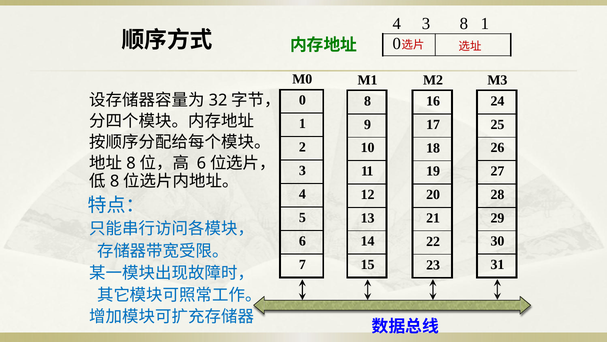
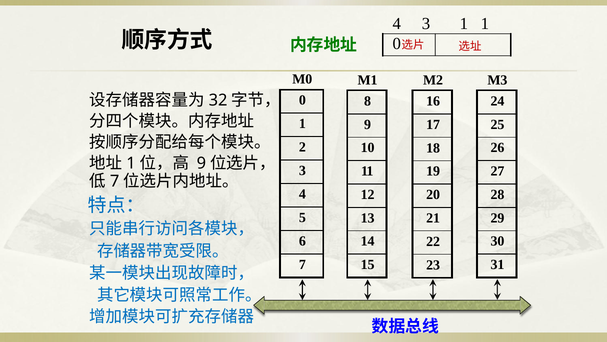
3 8: 8 -> 1 (464, 23)
8: 8 -> 1 (131, 163)
6: 6 -> 9 (201, 163)
8: 8 -> 7 (115, 181)
